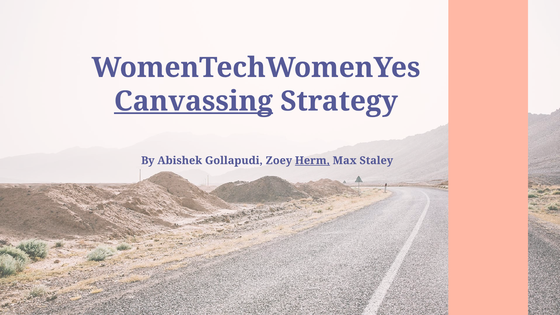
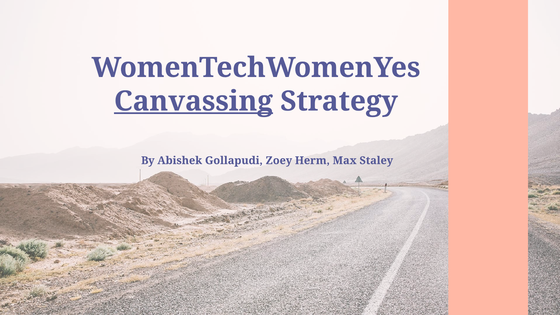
Herm underline: present -> none (312, 161)
